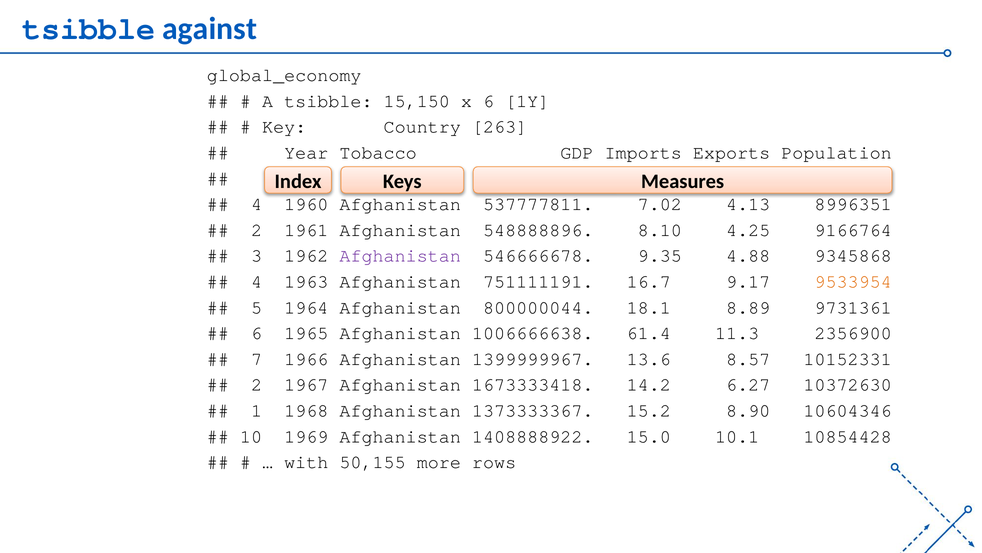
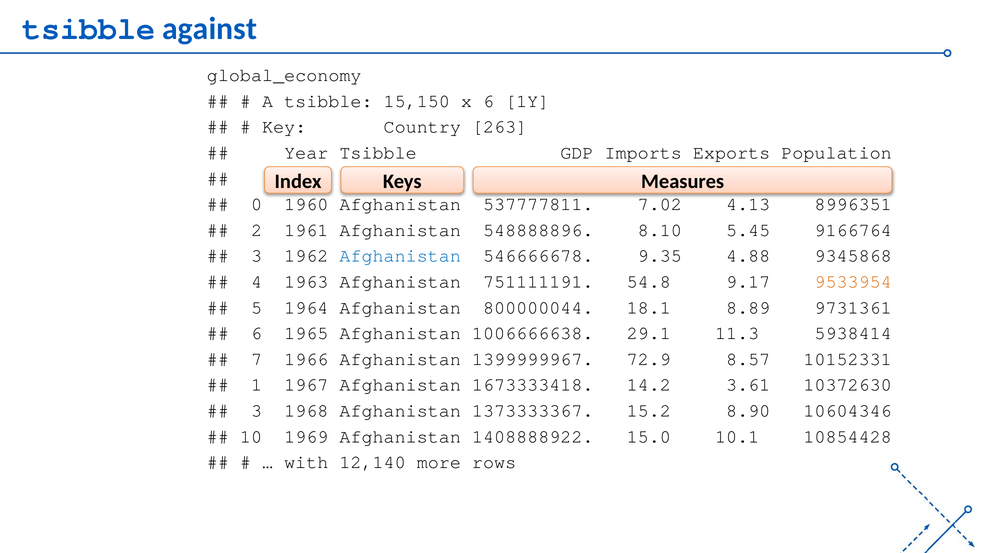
Year Tobacco: Tobacco -> Tsibble (378, 152)
4: 4 -> 0 (257, 204)
4.25: 4.25 -> 5.45 (748, 230)
Afghanistan colour: purple -> blue (400, 256)
16.7: 16.7 -> 54.8 (649, 281)
61.4: 61.4 -> 29.1 (649, 333)
2356900: 2356900 -> 5938414 (853, 333)
13.6: 13.6 -> 72.9 (649, 359)
2: 2 -> 1 (257, 384)
6.27: 6.27 -> 3.61 (748, 384)
1: 1 -> 3 (257, 410)
50,155: 50,155 -> 12,140 (373, 462)
